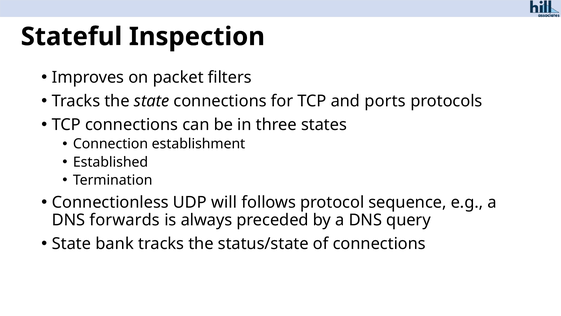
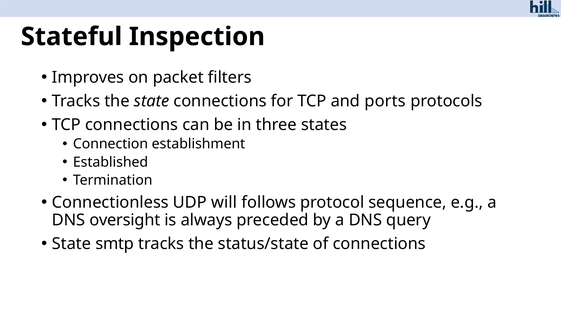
forwards: forwards -> oversight (125, 220)
bank: bank -> smtp (115, 243)
